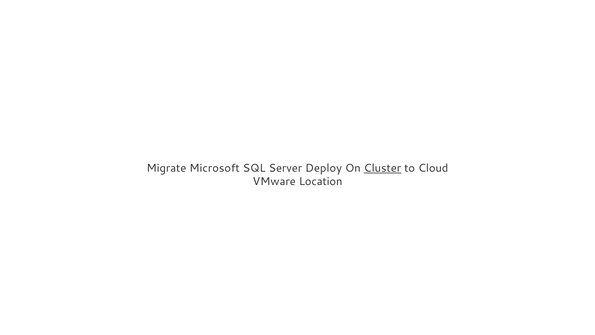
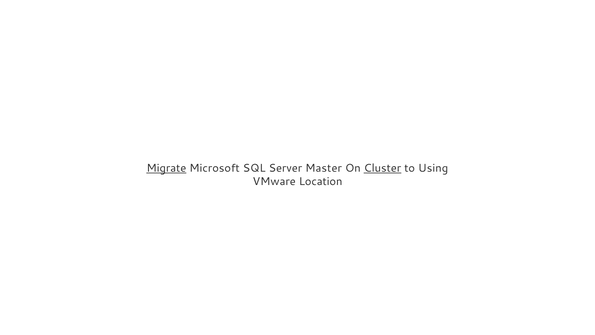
Migrate underline: none -> present (166, 168)
Deploy: Deploy -> Master (324, 168)
Cloud: Cloud -> Using (433, 168)
